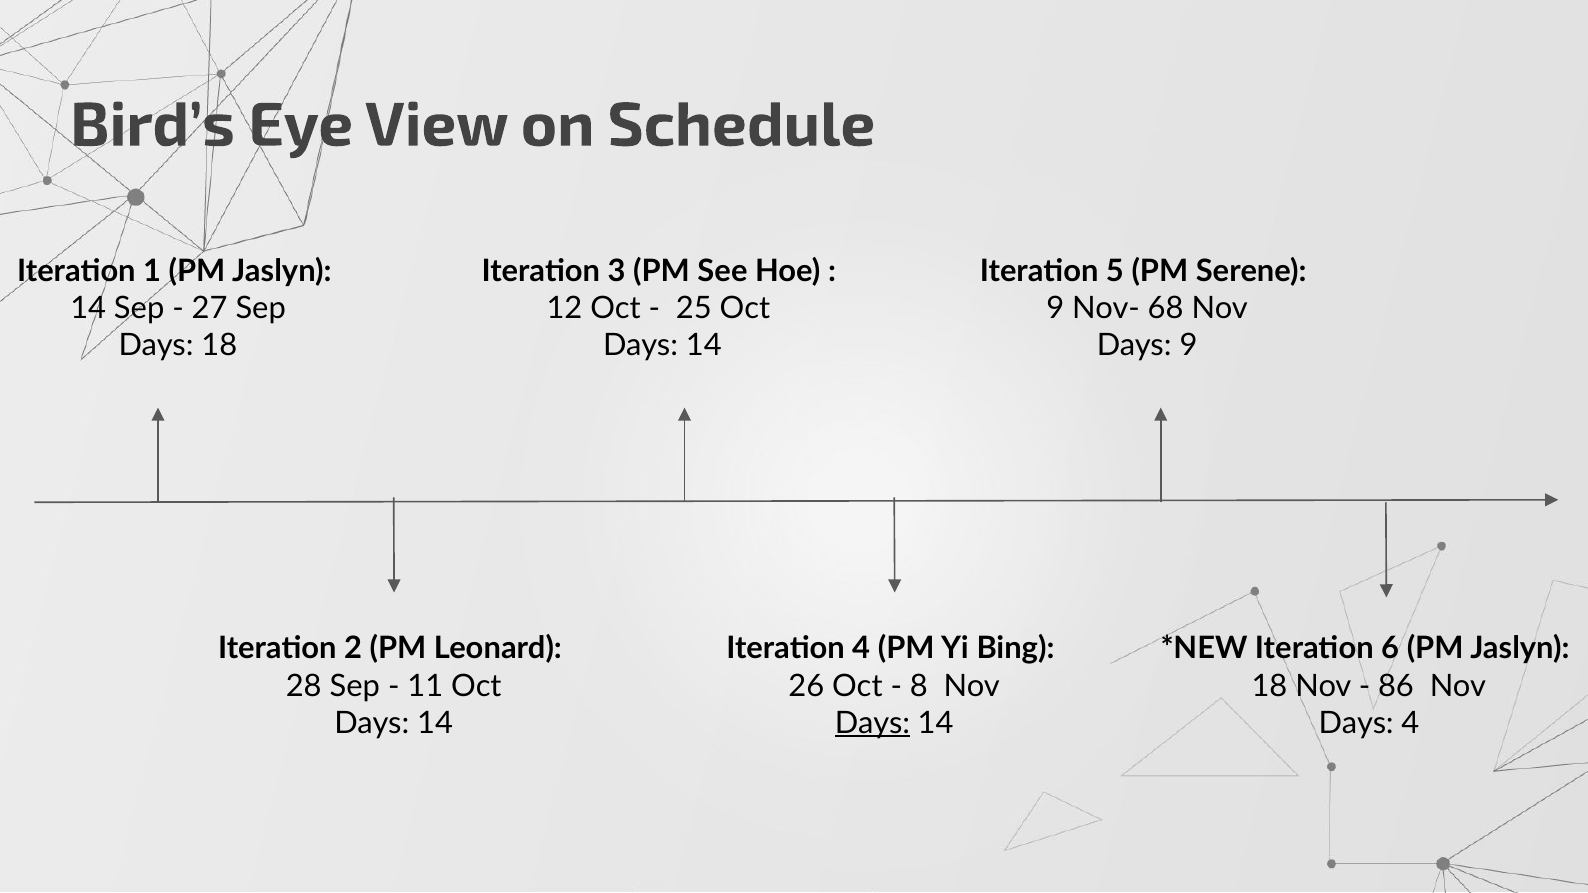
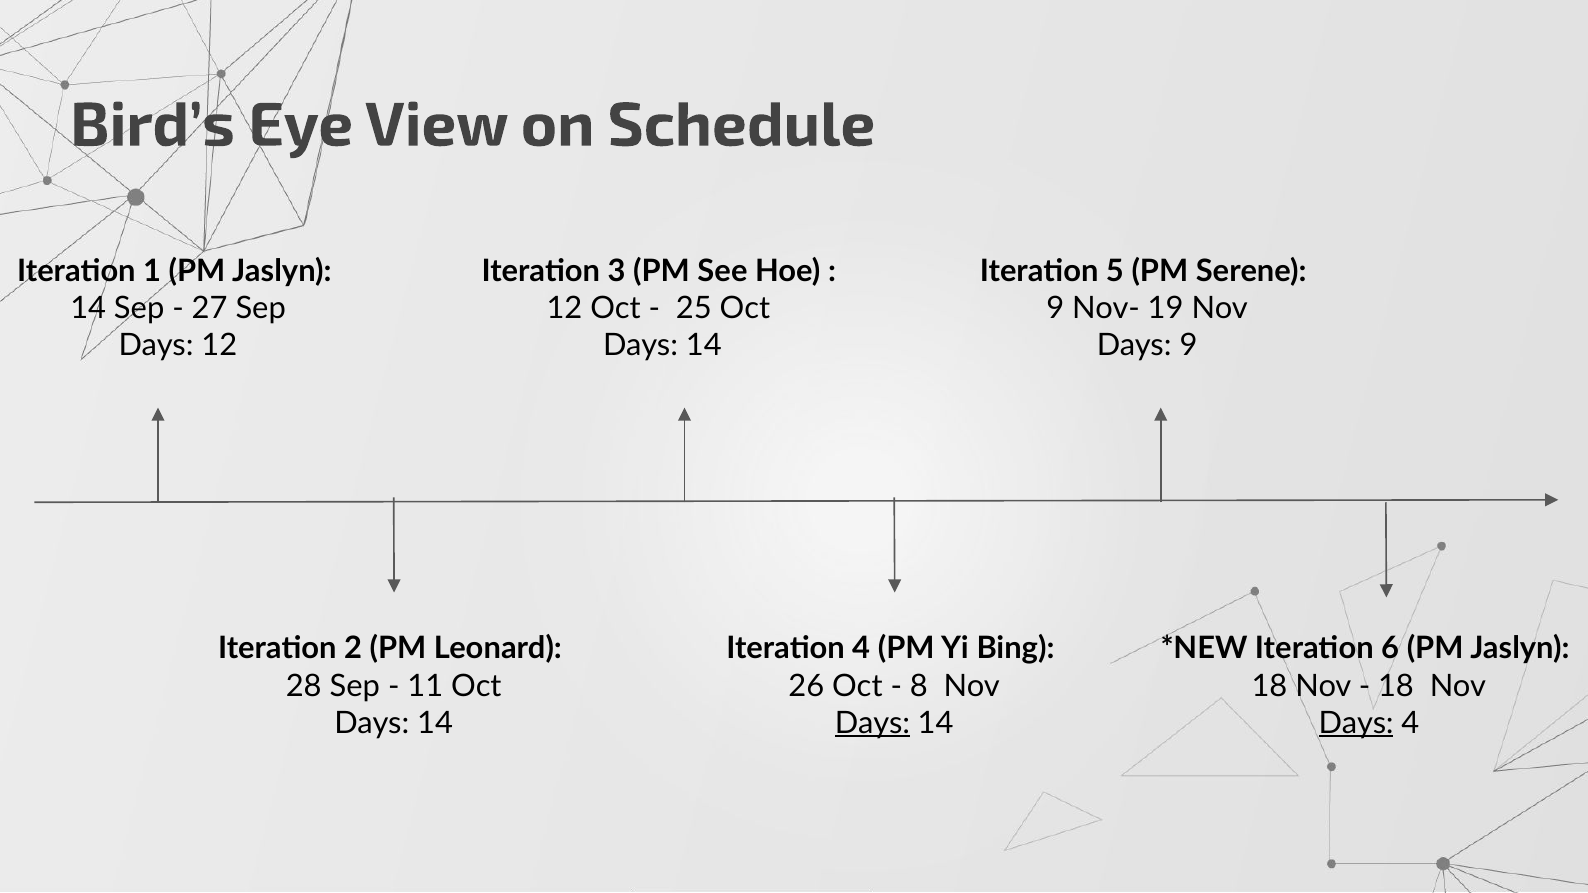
68: 68 -> 19 (1166, 309)
Days 18: 18 -> 12 (219, 346)
86: 86 -> 18 (1396, 686)
Days underline: none -> present (1356, 723)
